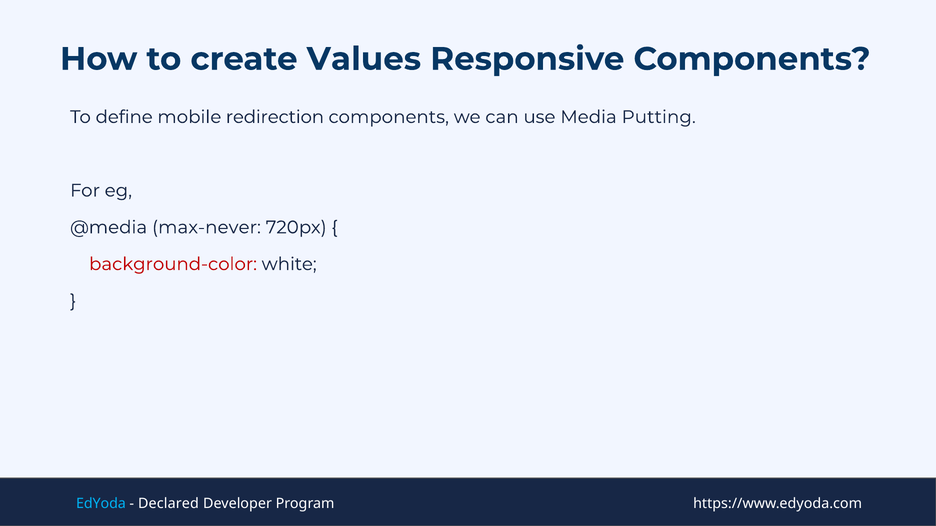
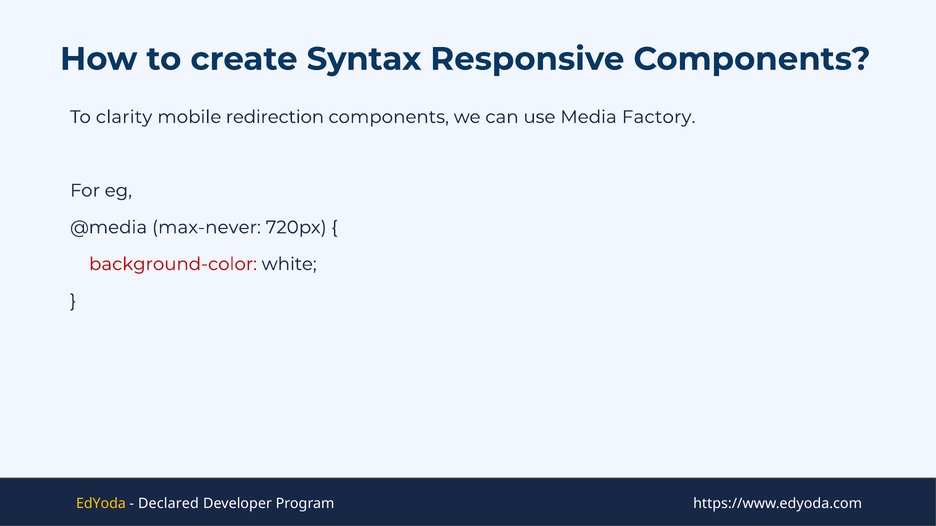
Values: Values -> Syntax (364, 59)
define: define -> clarity (124, 117)
Putting: Putting -> Factory (659, 117)
EdYoda colour: light blue -> yellow (101, 504)
